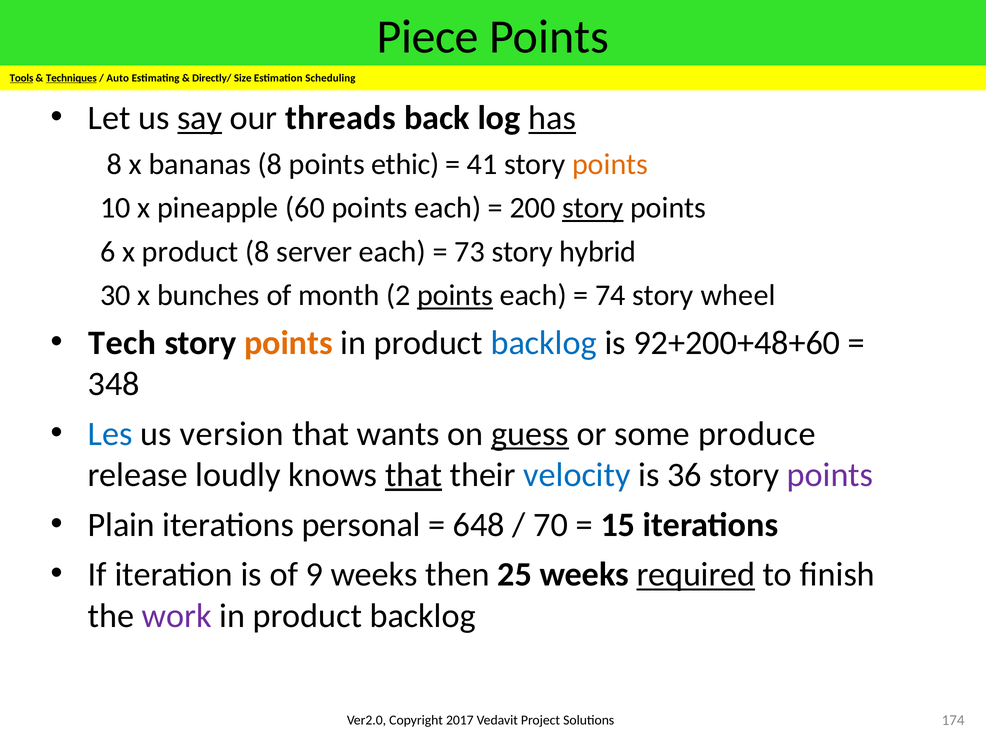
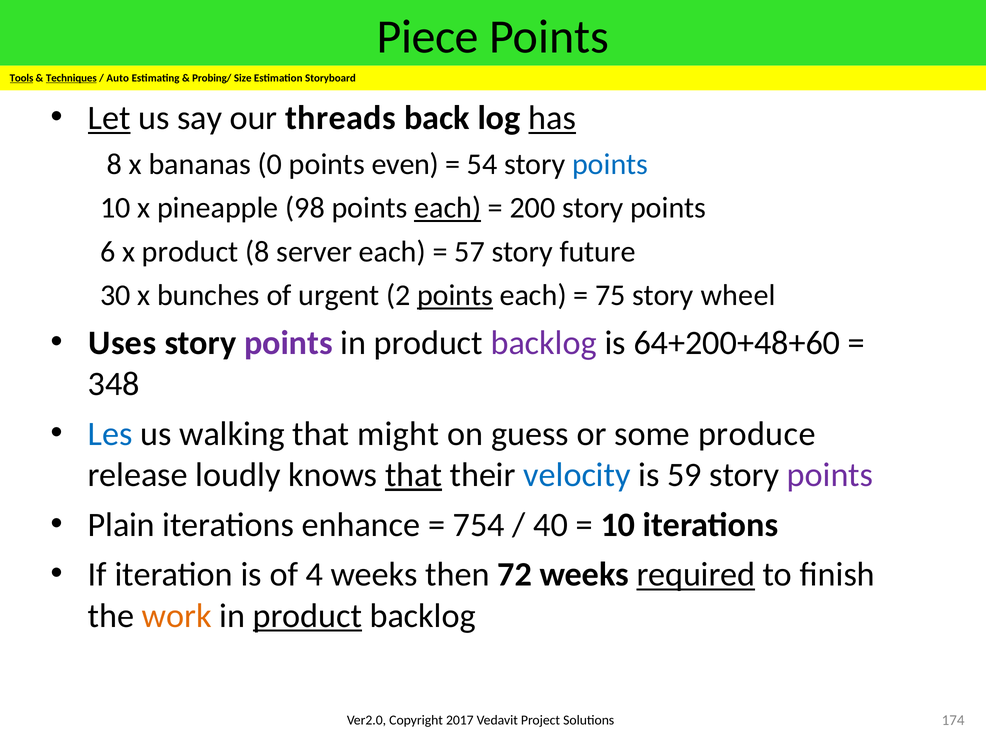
Directly/: Directly/ -> Probing/ (212, 78)
Scheduling: Scheduling -> Storyboard (330, 78)
Let underline: none -> present (109, 118)
say underline: present -> none (200, 118)
bananas 8: 8 -> 0 (270, 164)
ethic: ethic -> even (405, 164)
41: 41 -> 54 (482, 164)
points colour: orange -> blue (610, 164)
60: 60 -> 98 (305, 208)
each underline: none -> present (448, 208)
story underline: present -> none (593, 208)
73: 73 -> 57 (470, 252)
hybrid: hybrid -> future (598, 252)
month: month -> urgent (339, 296)
74: 74 -> 75 (610, 296)
Tech: Tech -> Uses (122, 343)
points colour: orange -> purple (288, 343)
backlog colour: blue -> purple (544, 343)
92+200+48+60: 92+200+48+60 -> 64+200+48+60 (737, 343)
version: version -> walking (232, 434)
wants: wants -> might (398, 434)
guess underline: present -> none (530, 434)
36: 36 -> 59 (684, 475)
personal: personal -> enhance (361, 525)
648: 648 -> 754 (479, 525)
70: 70 -> 40 (551, 525)
15: 15 -> 10 (618, 525)
9: 9 -> 4 (314, 575)
25: 25 -> 72 (515, 575)
work colour: purple -> orange (177, 616)
product underline: none -> present (307, 616)
